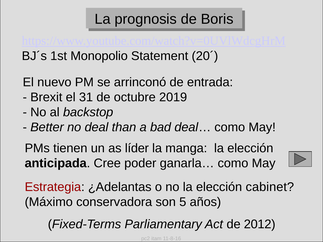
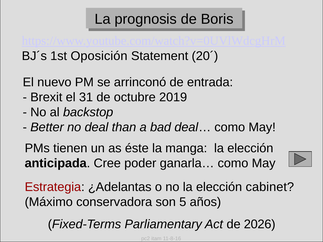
Monopolio: Monopolio -> Oposición (99, 56)
líder: líder -> éste (137, 148)
2012: 2012 -> 2026 (260, 225)
